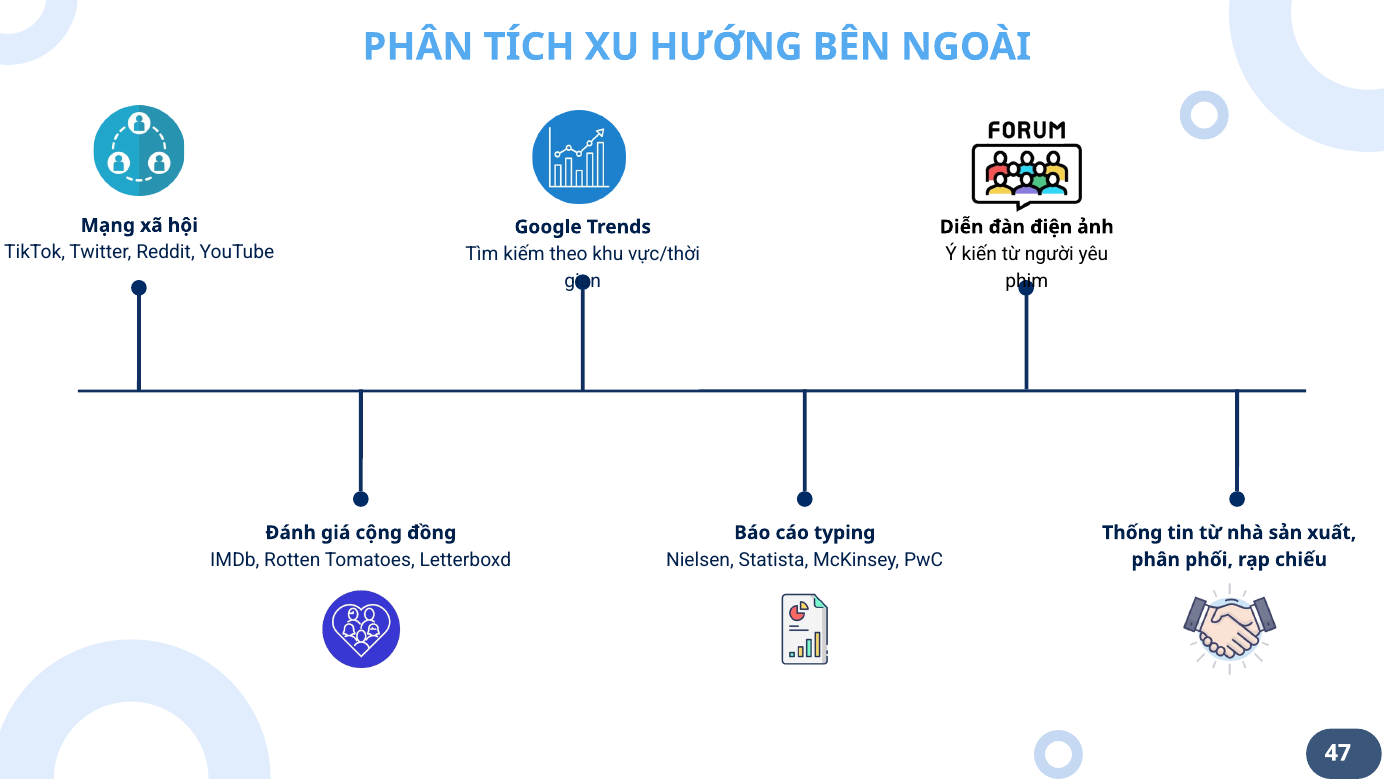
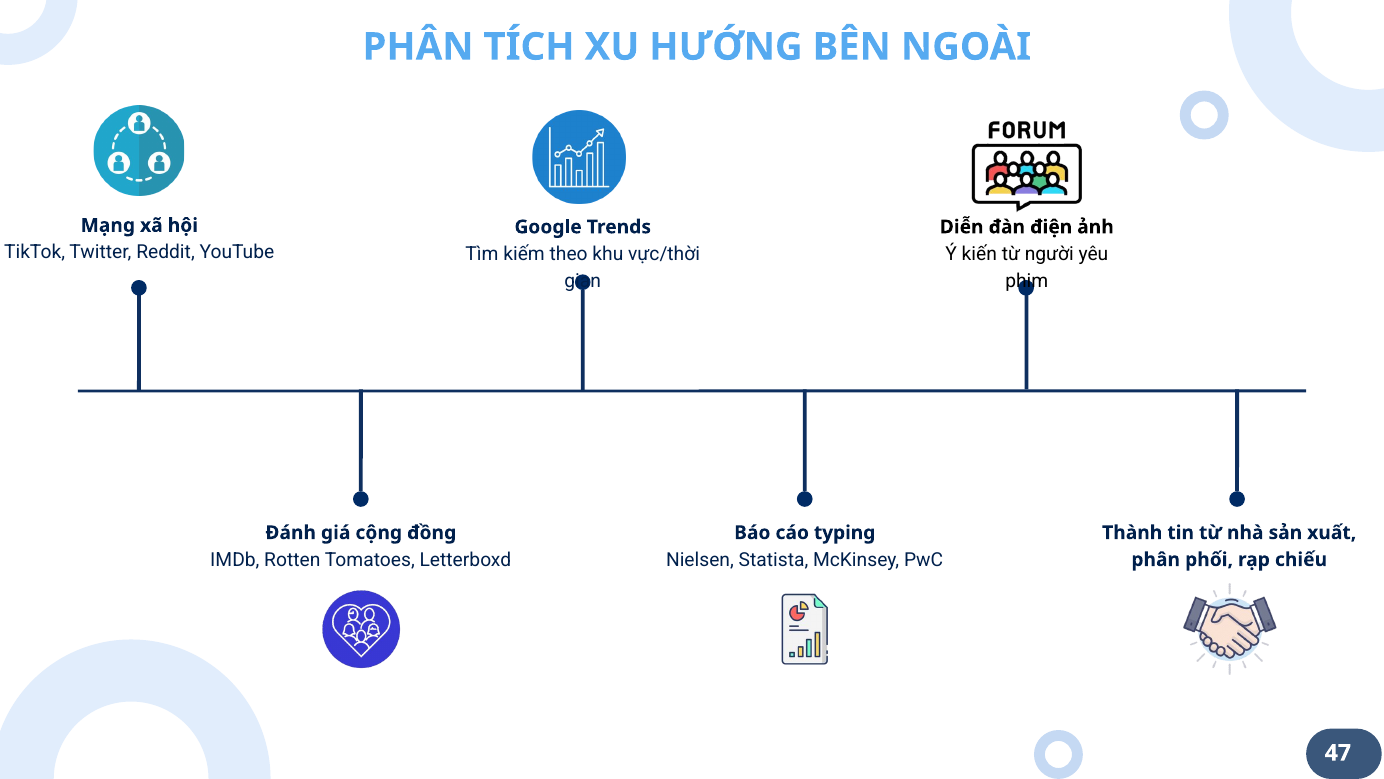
Thống: Thống -> Thành (1132, 532)
